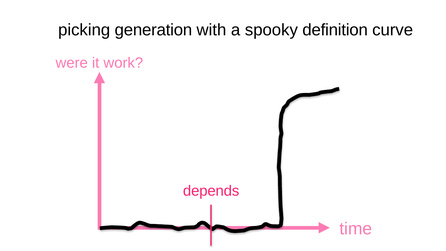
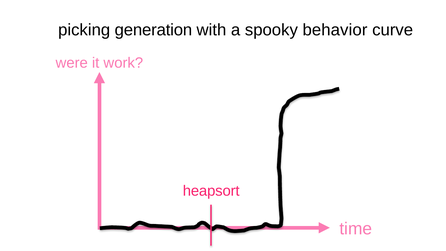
definition: definition -> behavior (335, 30)
depends: depends -> heapsort (211, 191)
